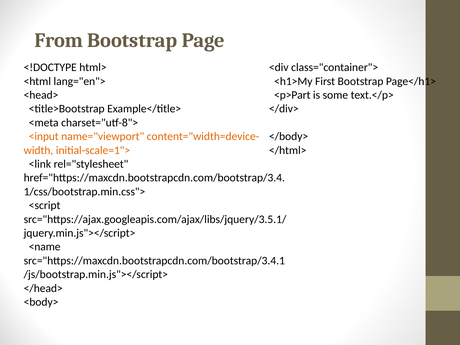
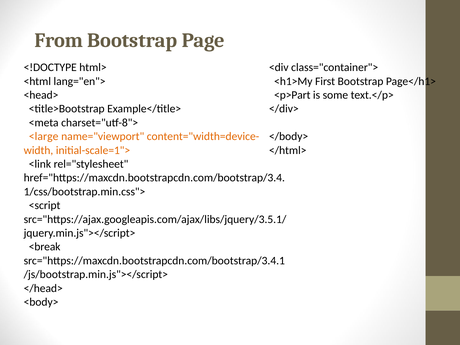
<input: <input -> <large (44, 136)
<name: <name -> <break (45, 247)
